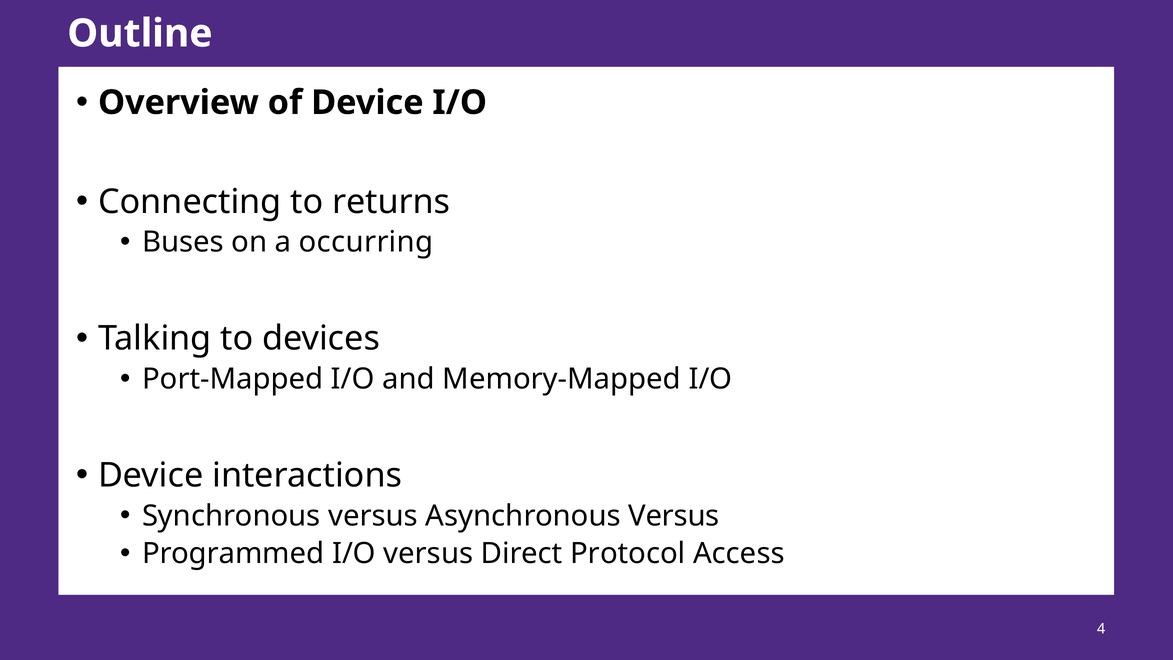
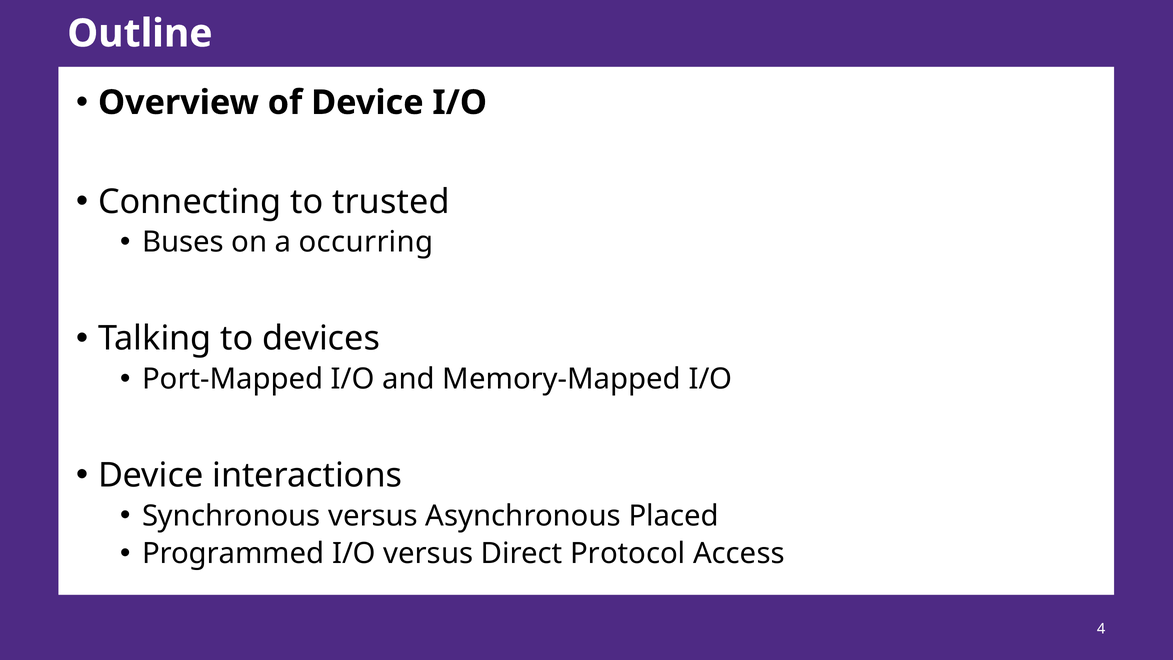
returns: returns -> trusted (391, 202)
Asynchronous Versus: Versus -> Placed (674, 516)
